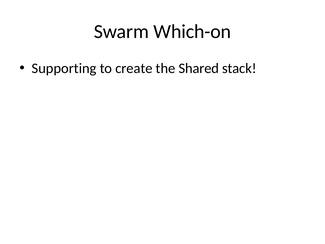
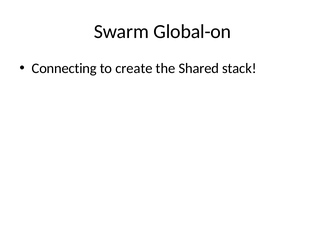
Which-on: Which-on -> Global-on (192, 31)
Supporting: Supporting -> Connecting (64, 68)
